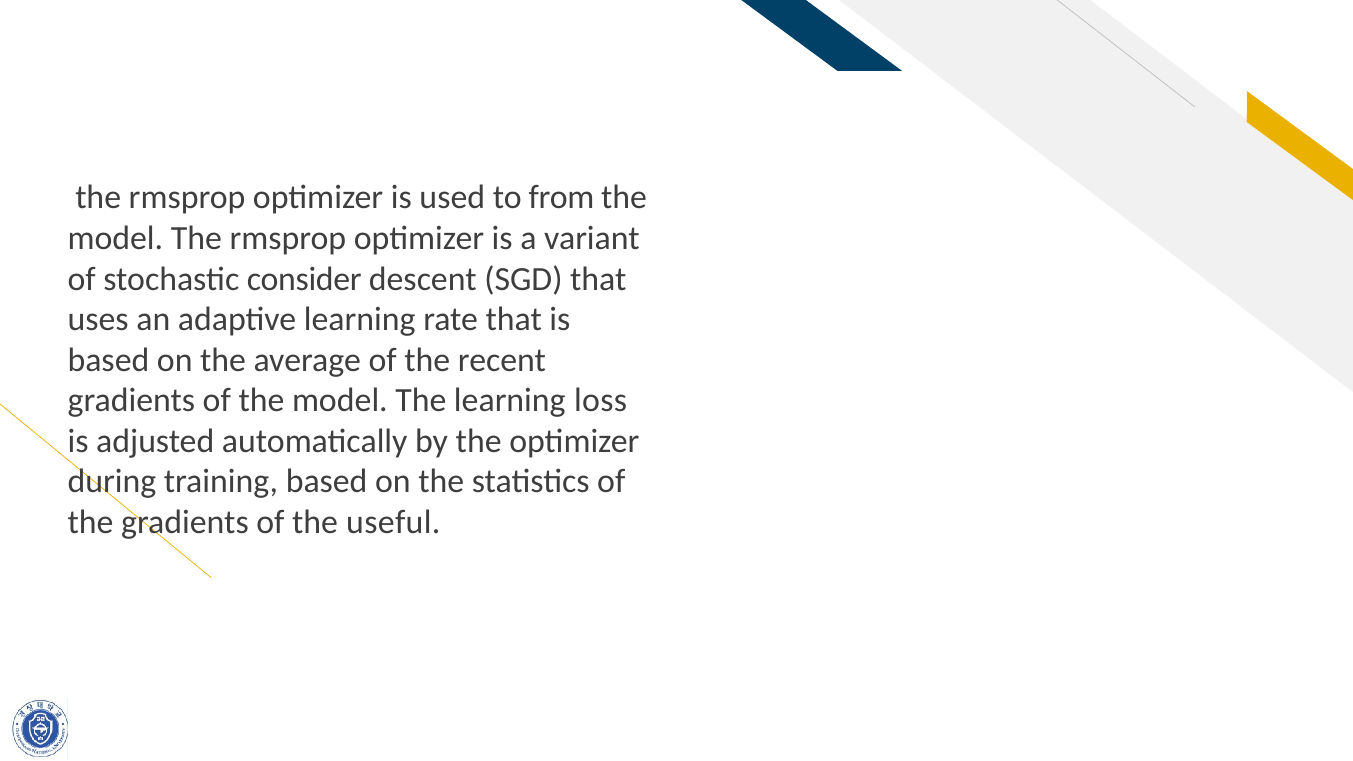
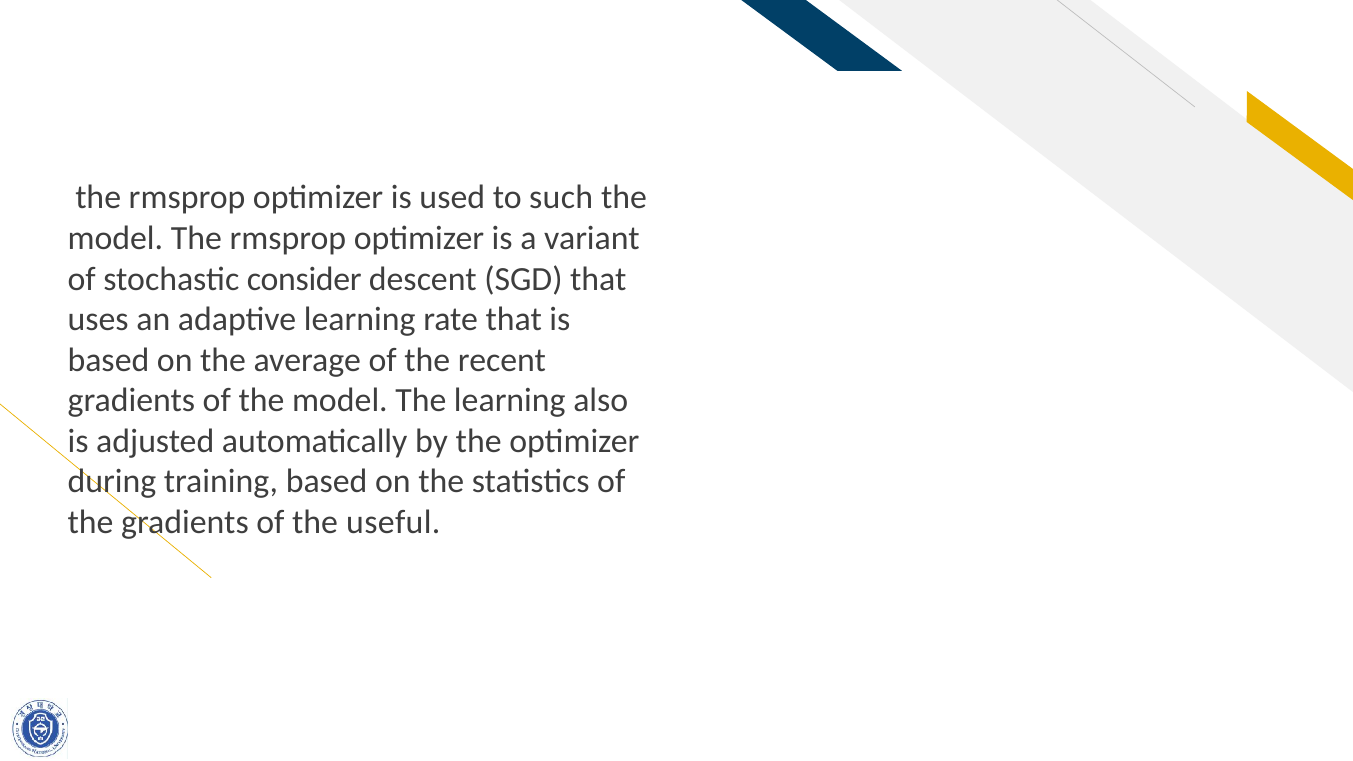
from: from -> such (561, 198)
loss: loss -> also (601, 401)
